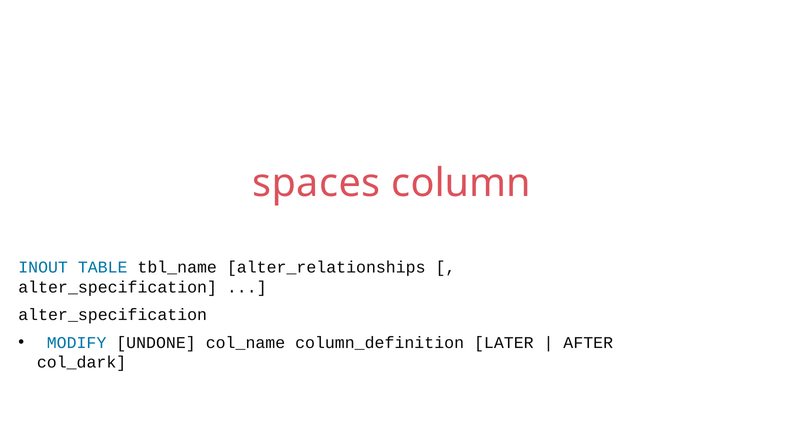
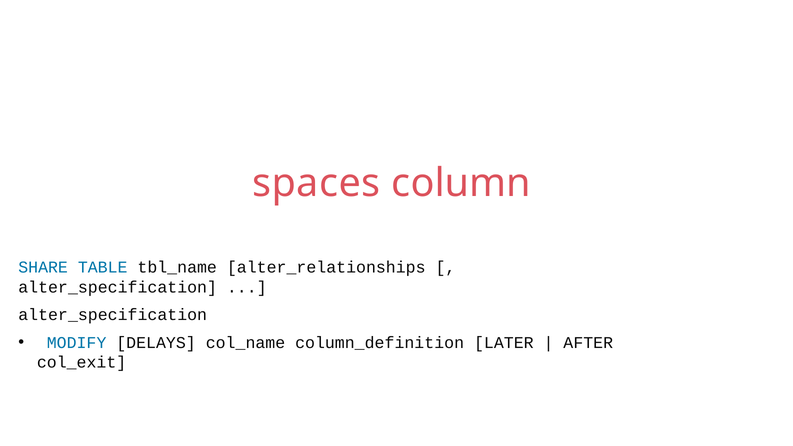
INOUT: INOUT -> SHARE (43, 267)
UNDONE: UNDONE -> DELAYS (156, 343)
col_dark: col_dark -> col_exit (82, 363)
